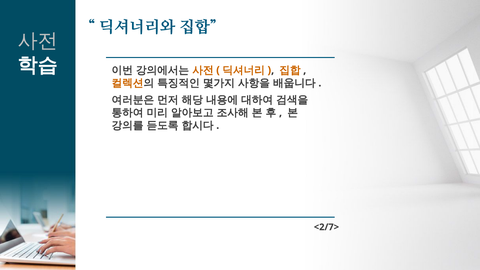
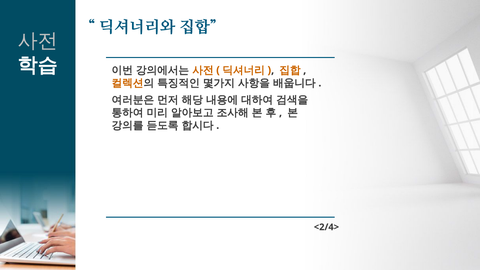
<2/7>: <2/7> -> <2/4> (326, 227)
